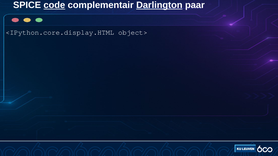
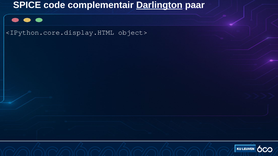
code underline: present -> none (54, 5)
